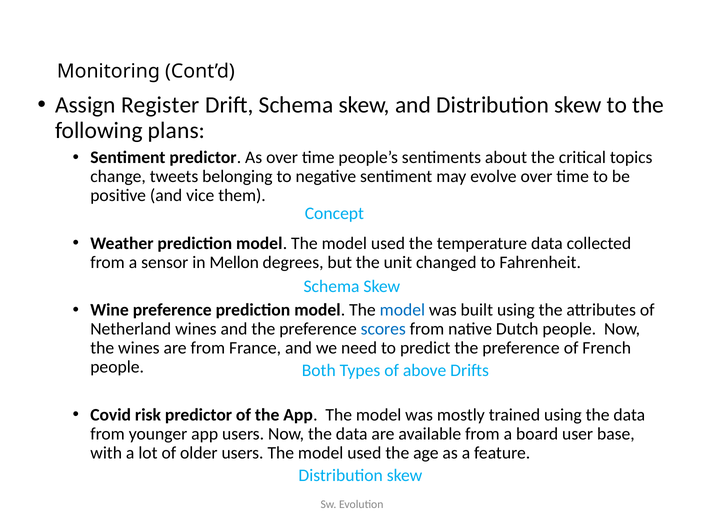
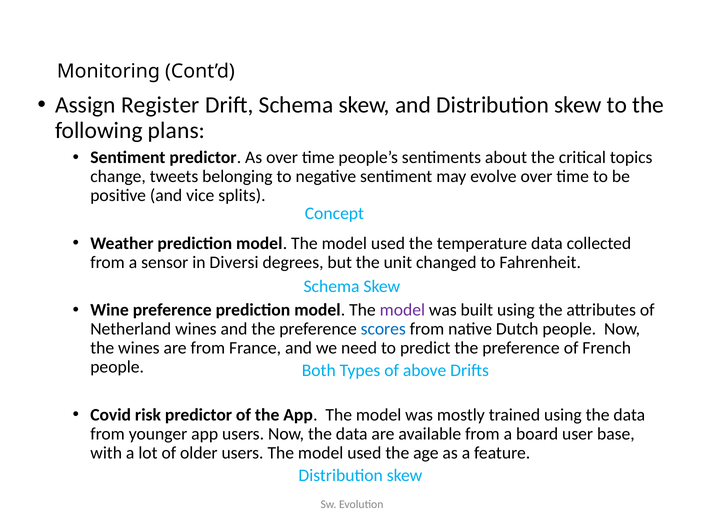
them: them -> splits (242, 195)
Mellon: Mellon -> Diversi (234, 262)
model colour: blue -> purple (402, 310)
